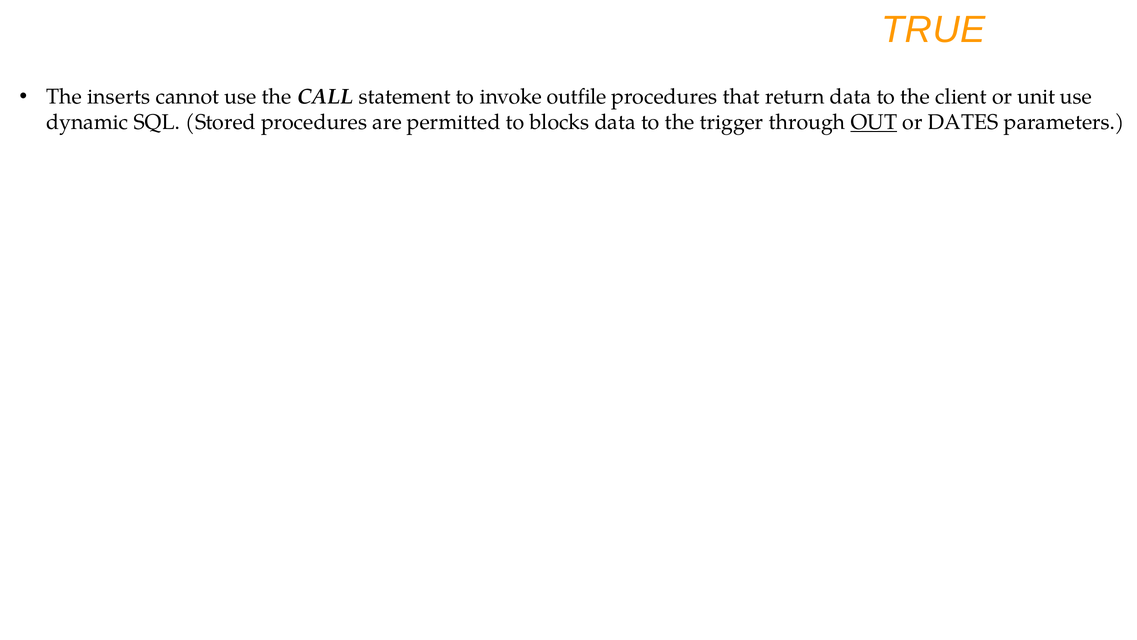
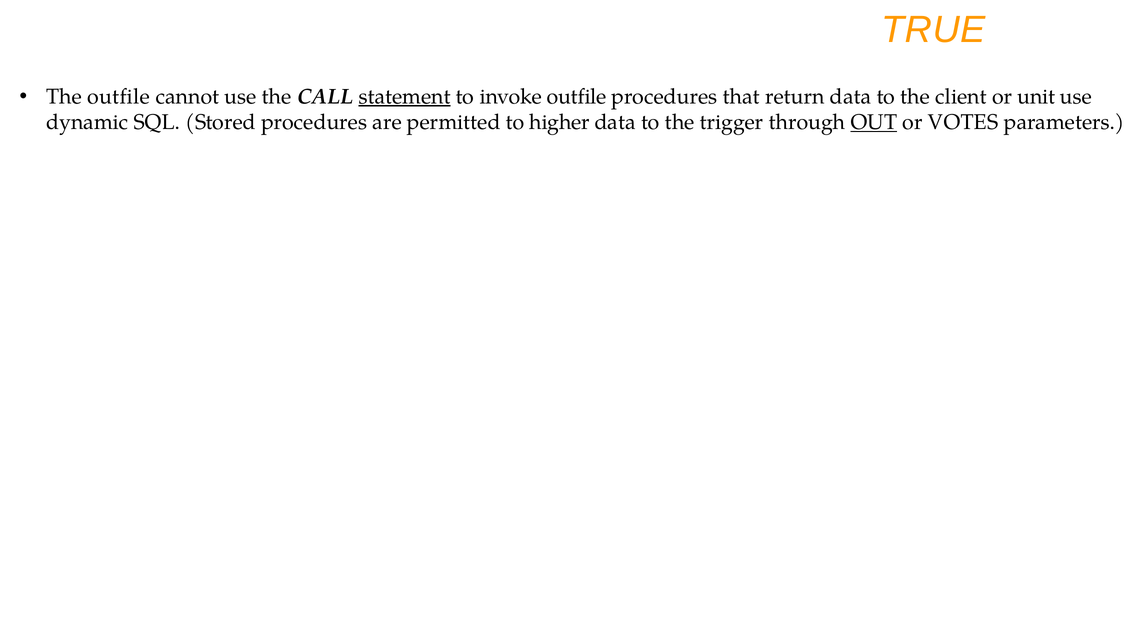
The inserts: inserts -> outfile (119, 97)
statement underline: none -> present (405, 97)
blocks: blocks -> higher (560, 122)
DATES: DATES -> VOTES (963, 122)
